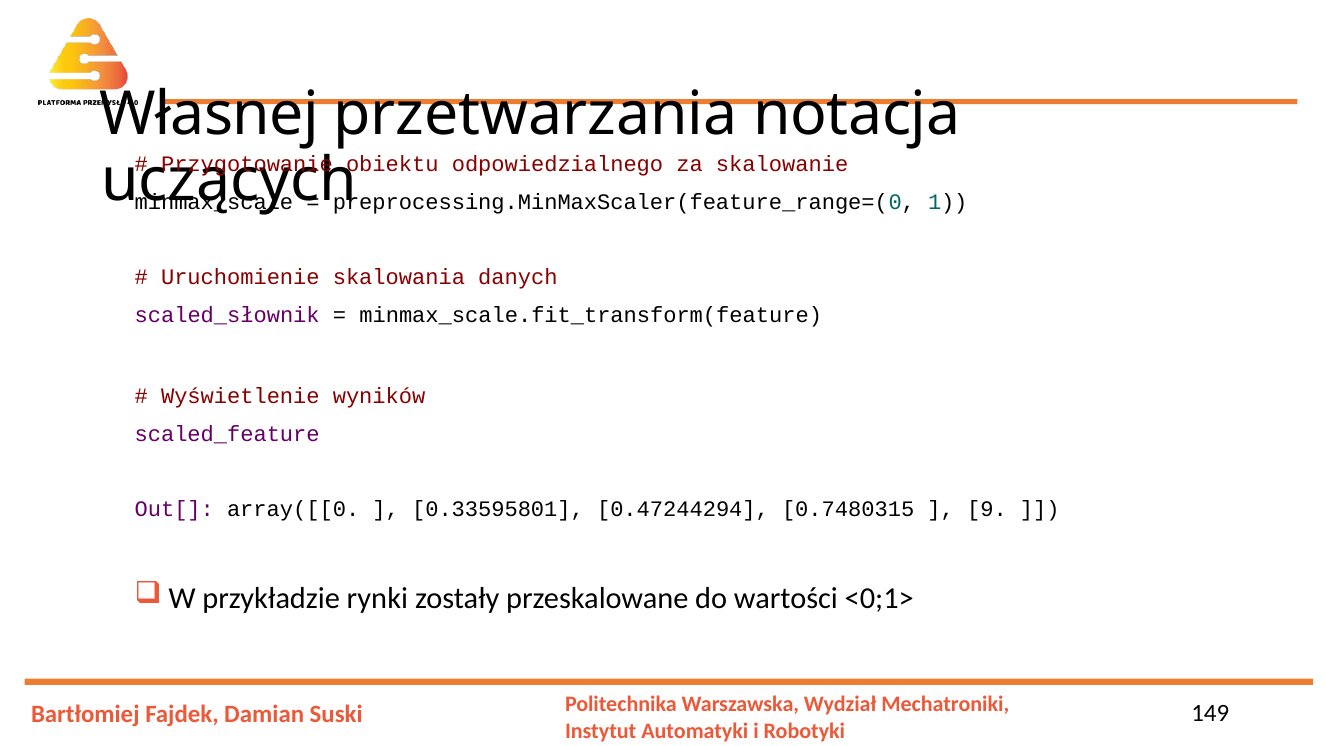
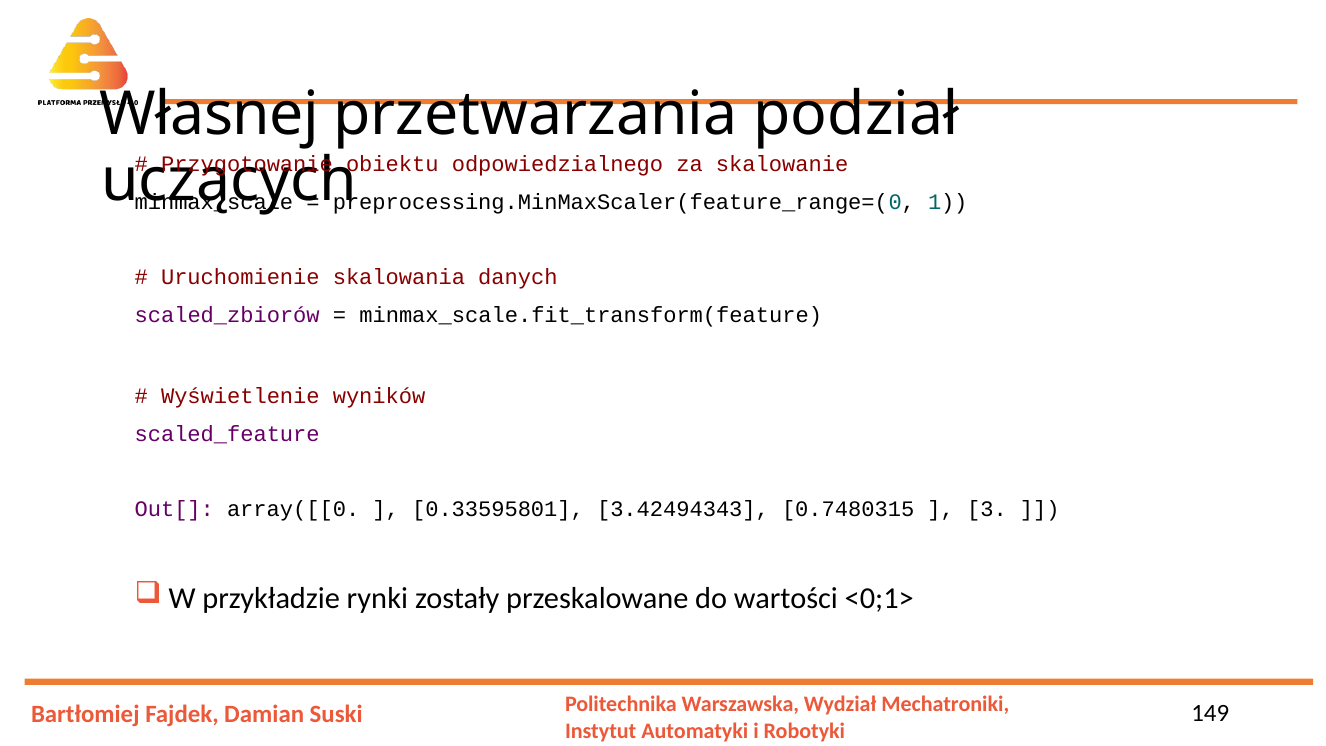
notacja: notacja -> podział (856, 114)
scaled_słownik: scaled_słownik -> scaled_zbiorów (227, 315)
0.47244294: 0.47244294 -> 3.42494343 (683, 510)
9: 9 -> 3 (987, 510)
